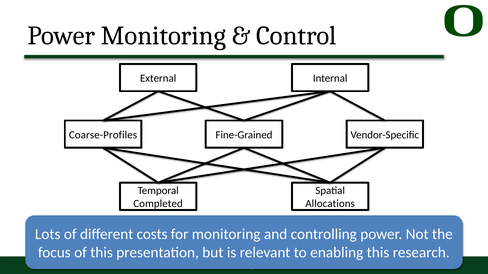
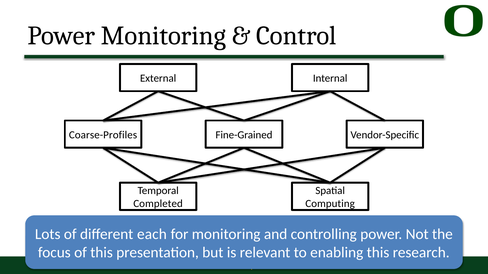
Allocations: Allocations -> Computing (330, 204)
costs: costs -> each (152, 235)
